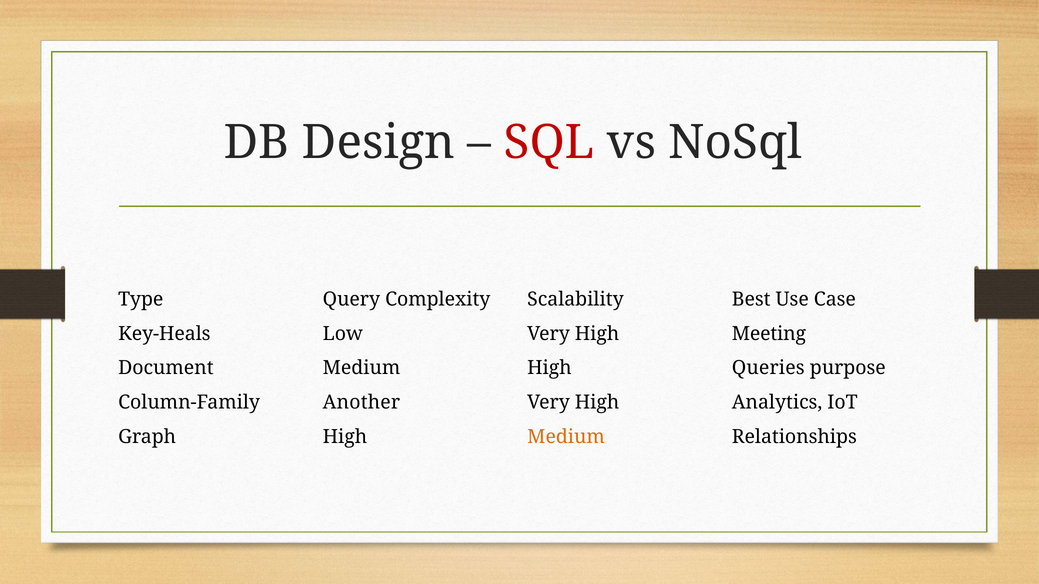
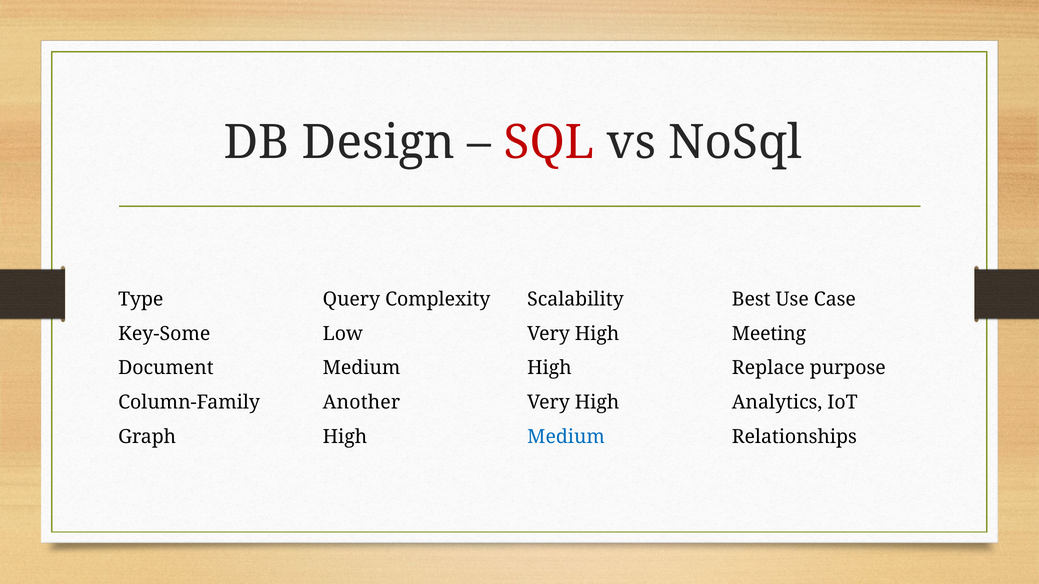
Key-Heals: Key-Heals -> Key-Some (164, 334)
Queries: Queries -> Replace (768, 368)
Medium colour: orange -> blue (566, 437)
